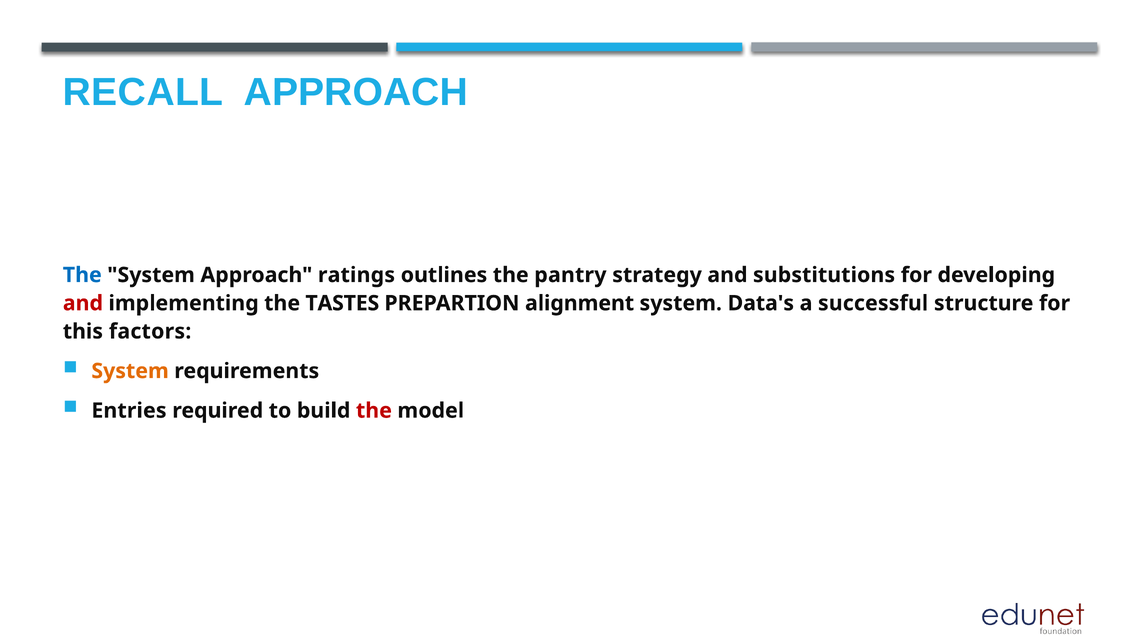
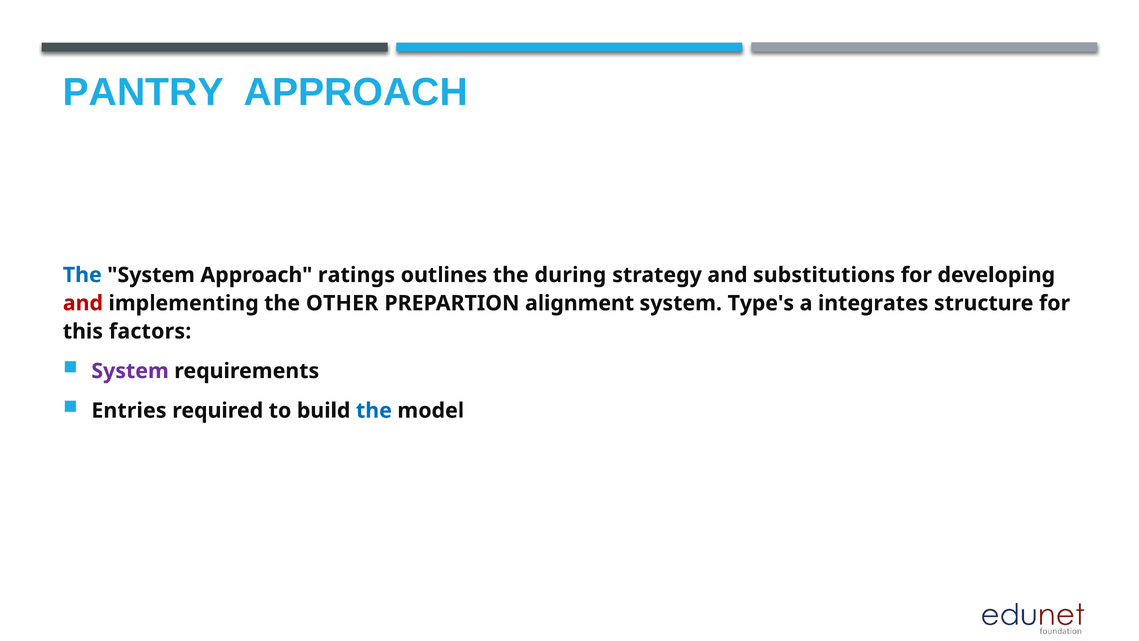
RECALL: RECALL -> PANTRY (143, 92)
pantry: pantry -> during (570, 275)
TASTES: TASTES -> OTHER (342, 303)
Data's: Data's -> Type's (761, 303)
successful: successful -> integrates (873, 303)
System colour: orange -> purple (130, 371)
the colour: red -> blue (374, 410)
